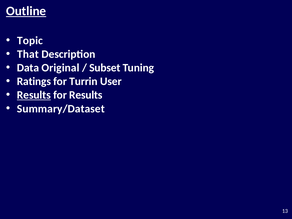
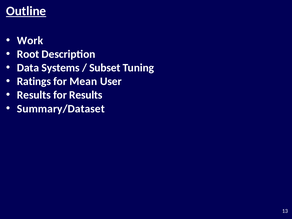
Topic: Topic -> Work (30, 41)
That: That -> Root (28, 54)
Original: Original -> Systems (61, 68)
Turrin: Turrin -> Mean (83, 81)
Results underline: present -> none (34, 95)
